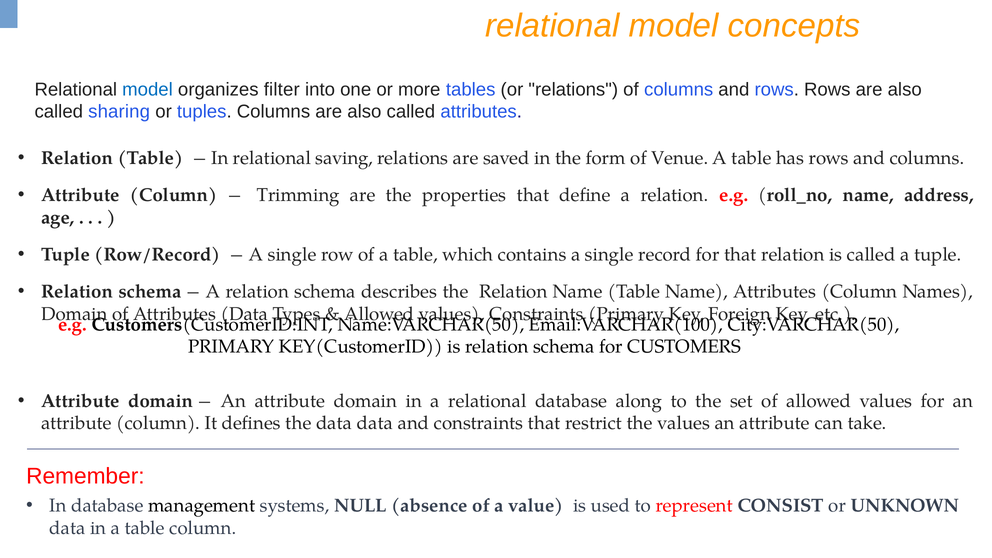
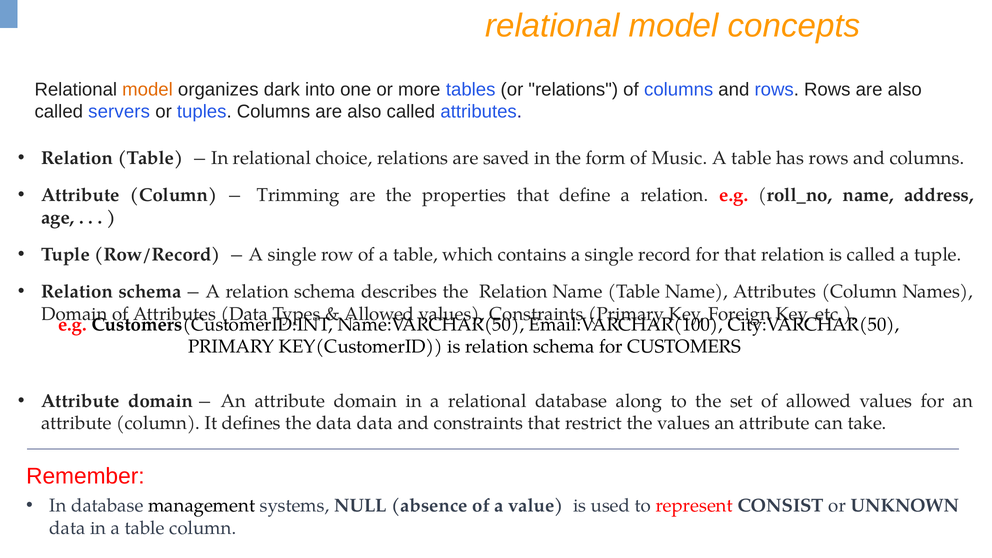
model colour: blue -> orange (148, 89)
filter: filter -> dark (282, 89)
sharing: sharing -> servers (119, 112)
saving: saving -> choice (344, 158)
Venue: Venue -> Music (679, 158)
